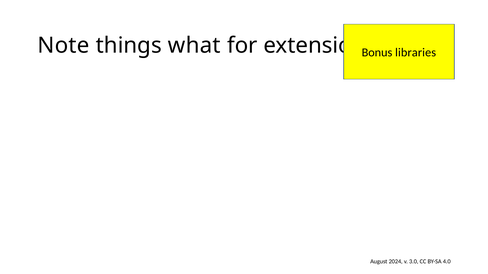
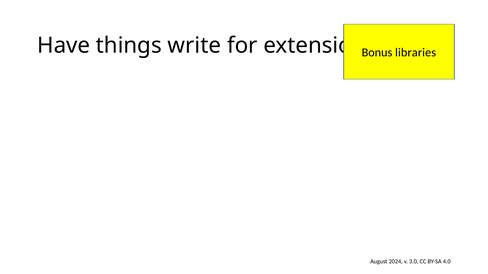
Note: Note -> Have (64, 45)
what: what -> write (194, 45)
